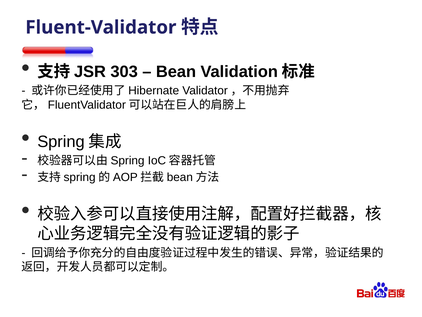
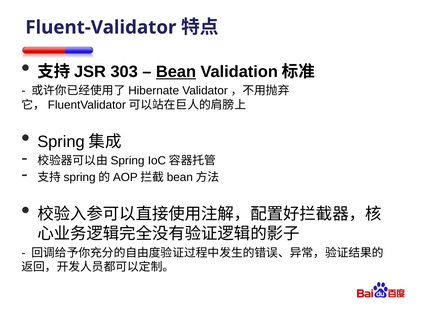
Bean underline: none -> present (176, 72)
